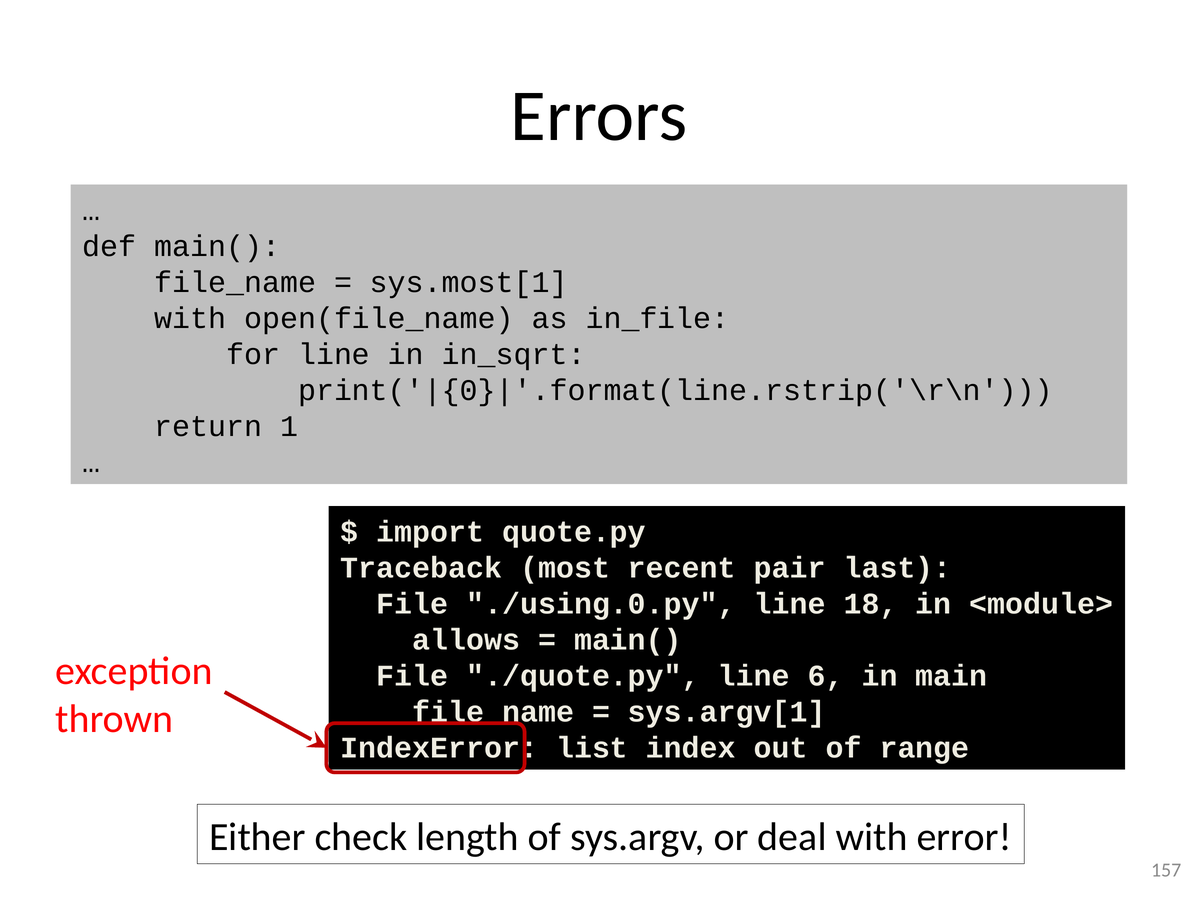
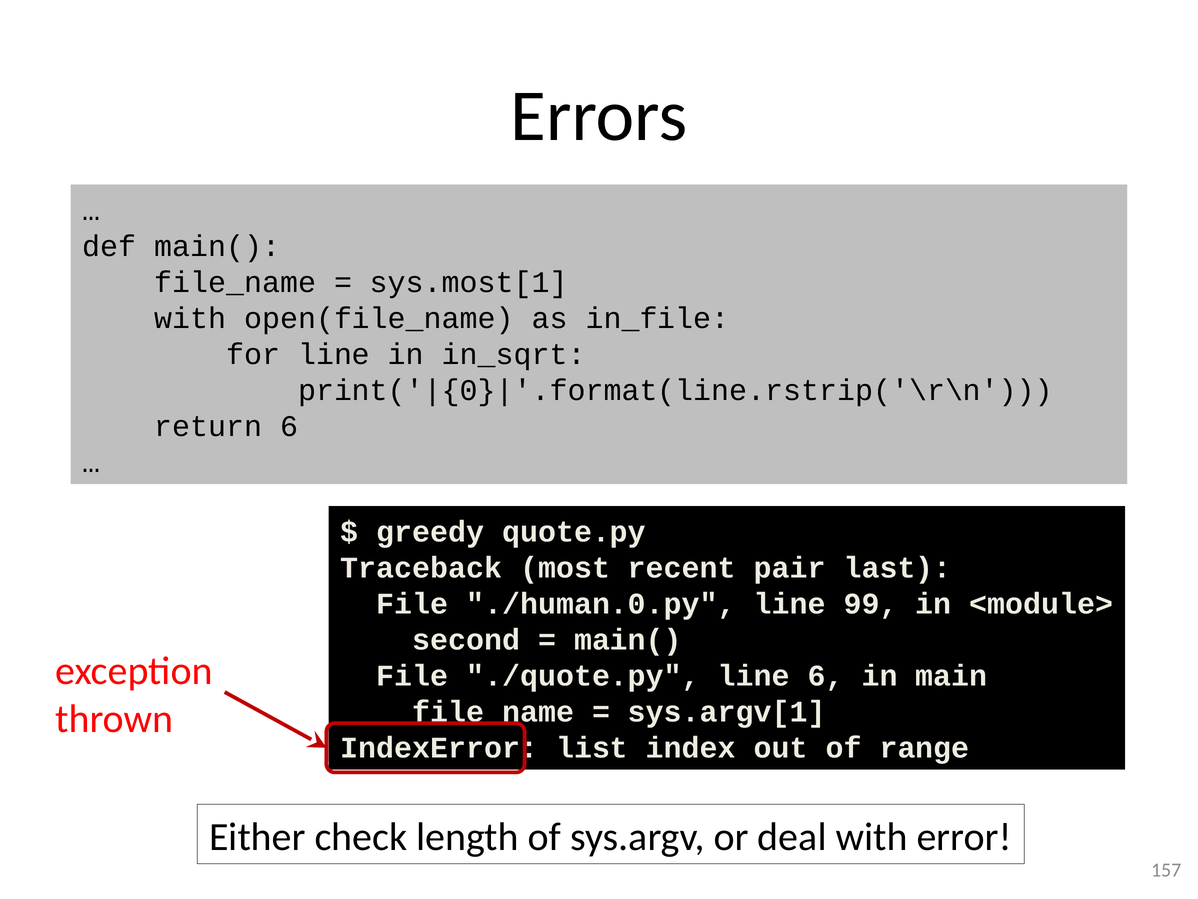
return 1: 1 -> 6 (289, 426)
import: import -> greedy (430, 532)
./using.0.py: ./using.0.py -> ./human.0.py (601, 604)
18: 18 -> 99 (871, 604)
allows: allows -> second (466, 640)
